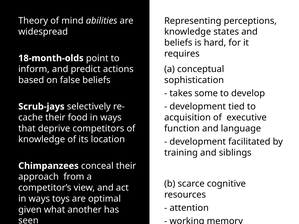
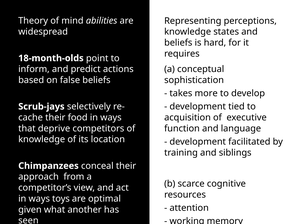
some: some -> more (206, 93)
